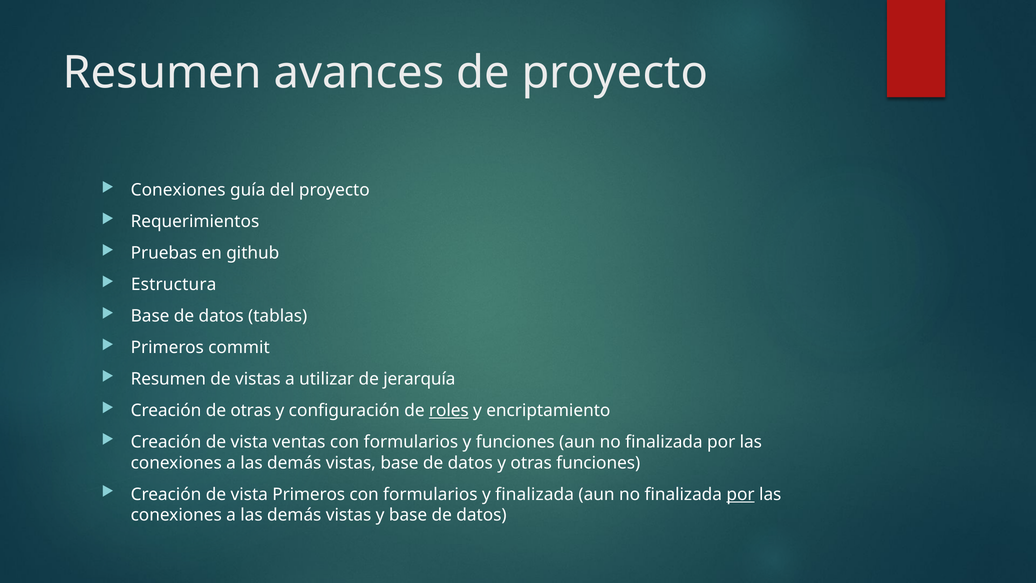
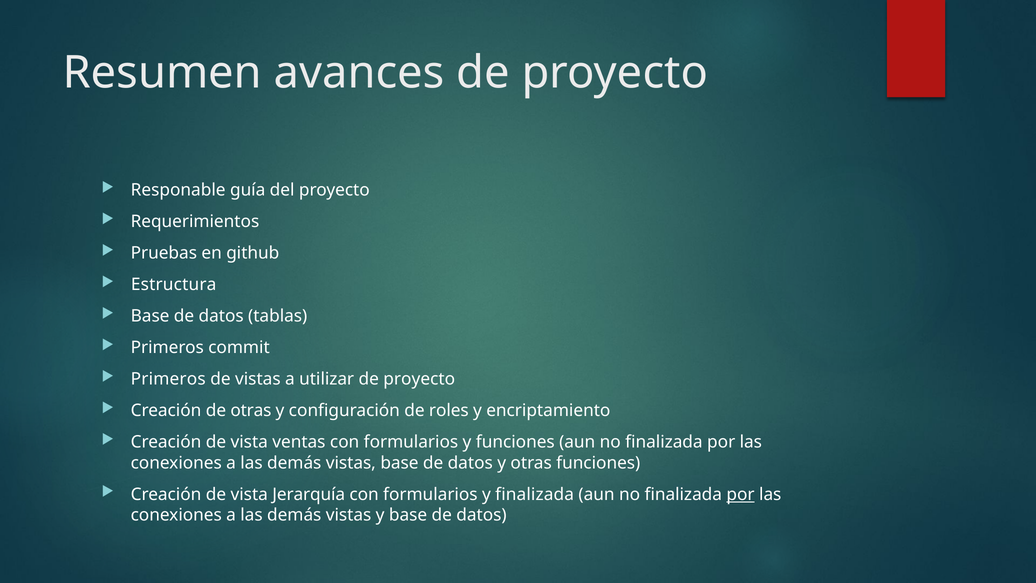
Conexiones: Conexiones -> Responable (178, 190)
Resumen: Resumen -> Primeros (168, 379)
utilizar de jerarquía: jerarquía -> proyecto (419, 379)
roles underline: present -> none (449, 410)
vista Primeros: Primeros -> Jerarquía (309, 494)
